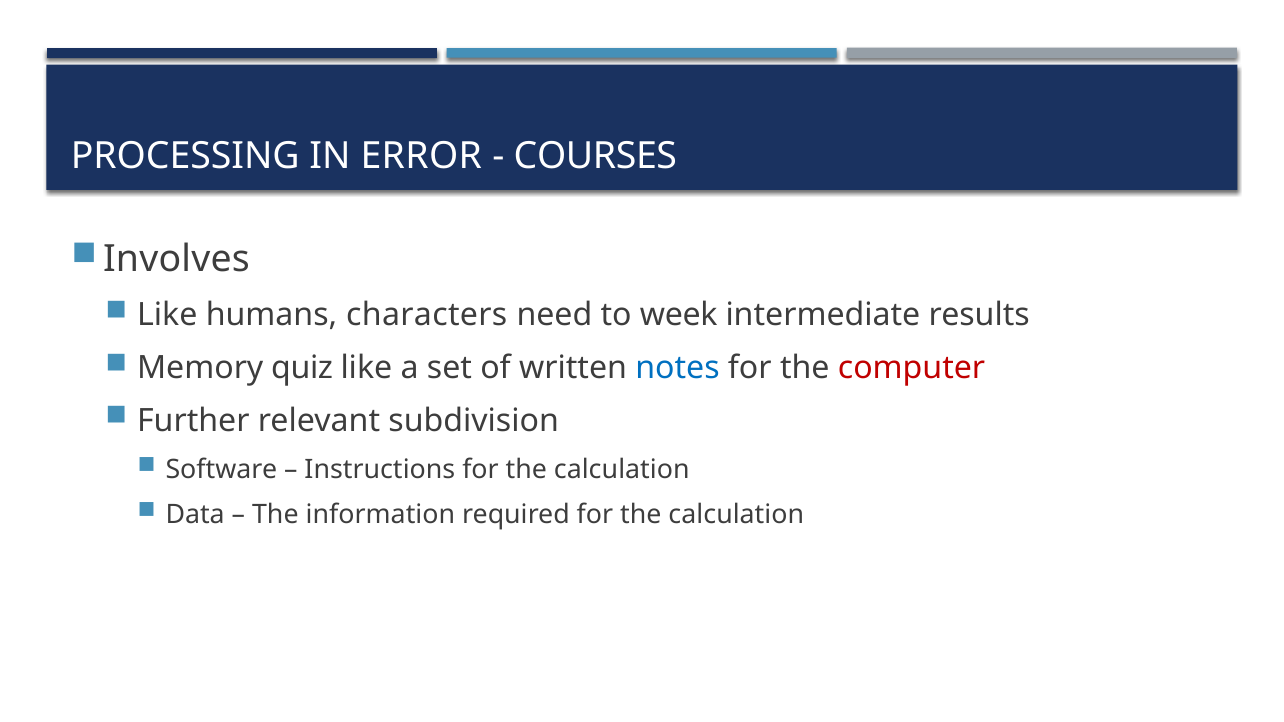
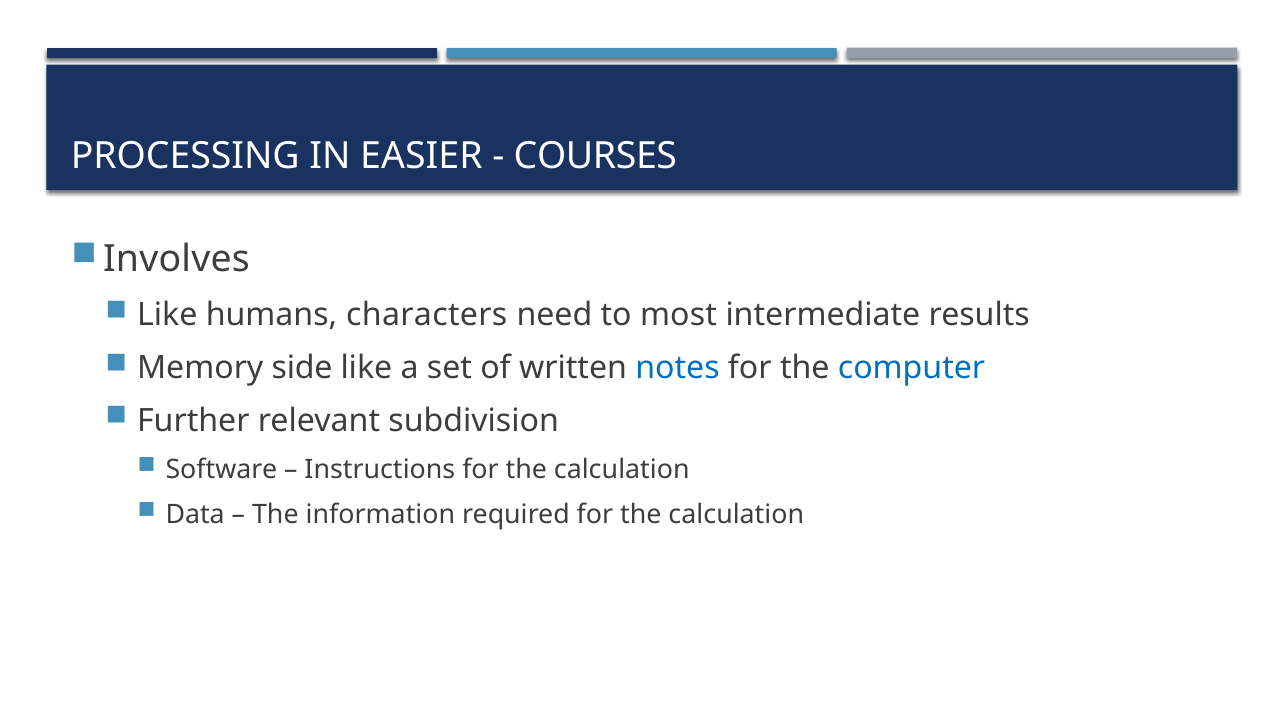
ERROR: ERROR -> EASIER (421, 156)
week: week -> most (678, 315)
quiz: quiz -> side (302, 368)
computer colour: red -> blue (912, 368)
